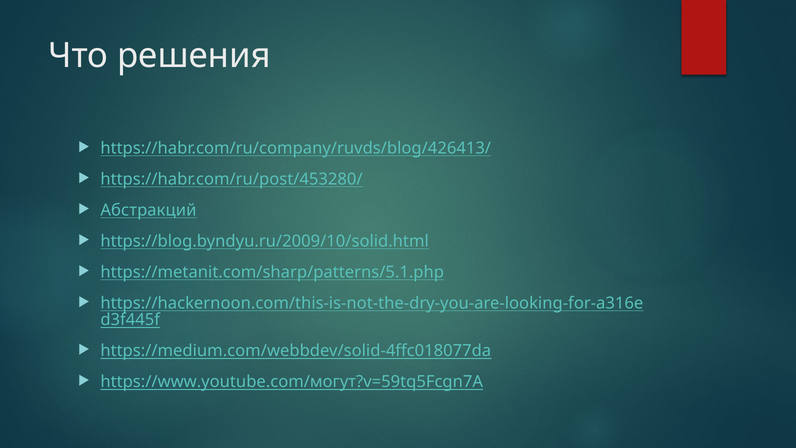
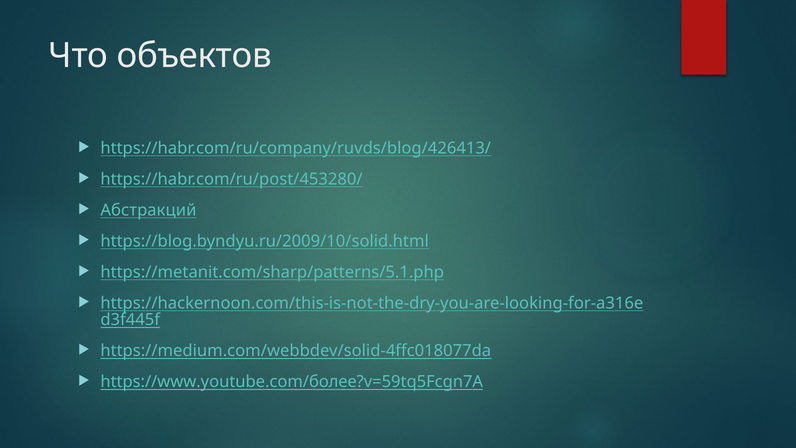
решения: решения -> объектов (194, 56)
https://www.youtube.com/могут?v=59tq5Fcgn7A: https://www.youtube.com/могут?v=59tq5Fcgn7A -> https://www.youtube.com/более?v=59tq5Fcgn7A (292, 382)
